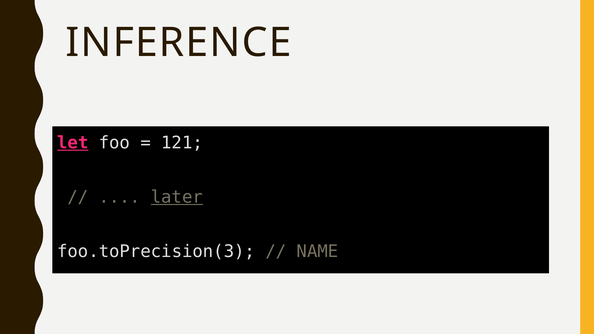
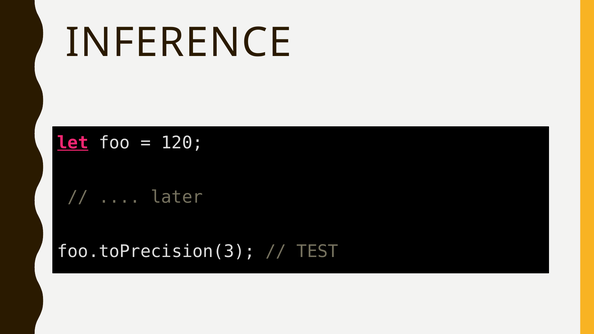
121: 121 -> 120 (182, 143)
later underline: present -> none (177, 197)
NAME: NAME -> TEST (317, 252)
